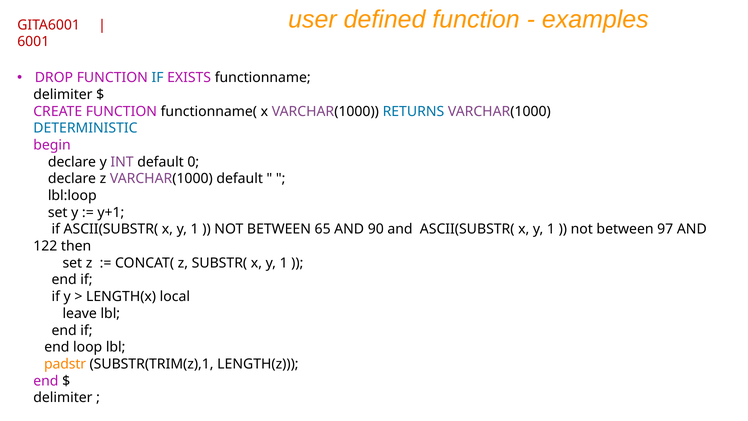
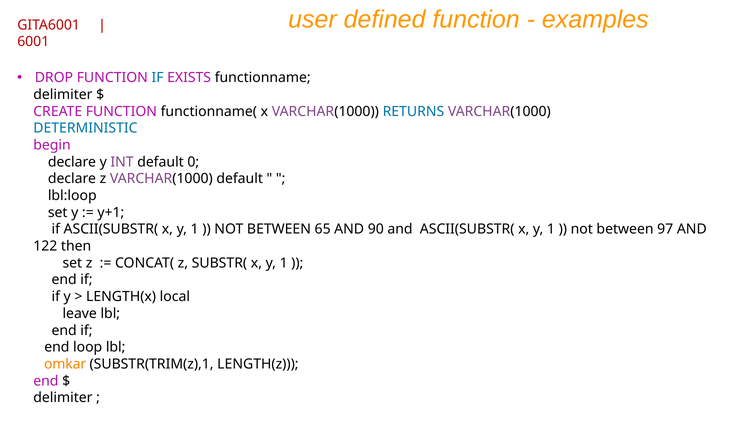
padstr: padstr -> omkar (65, 364)
